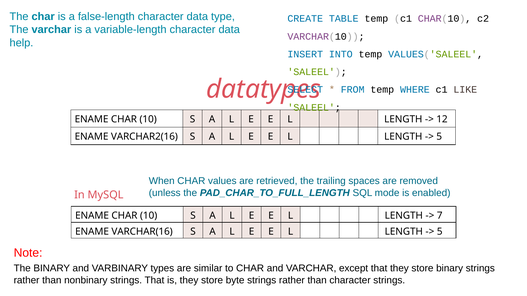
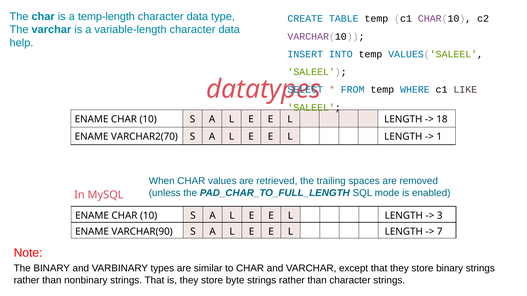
false-length: false-length -> temp-length (106, 17)
12: 12 -> 18 (442, 119)
VARCHAR2(16: VARCHAR2(16 -> VARCHAR2(70 (144, 137)
5: 5 -> 1 (439, 137)
7: 7 -> 3 (440, 216)
VARCHAR(16: VARCHAR(16 -> VARCHAR(90 (142, 232)
5: 5 -> 7 (440, 232)
